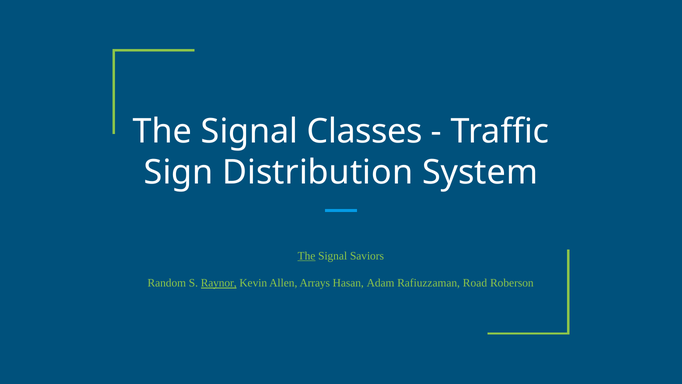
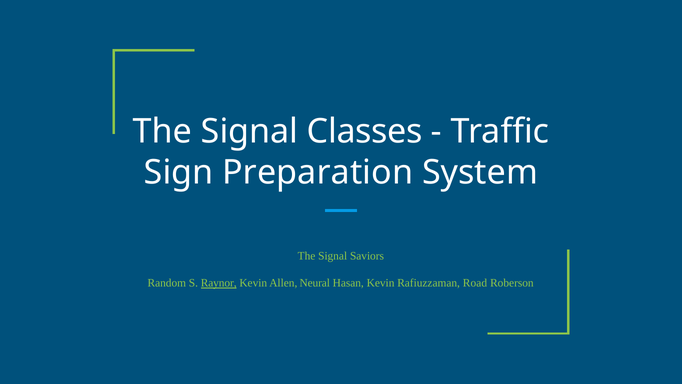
Distribution: Distribution -> Preparation (318, 172)
The underline: present -> none (307, 256)
Arrays: Arrays -> Neural (315, 283)
Hasan Adam: Adam -> Kevin (381, 283)
